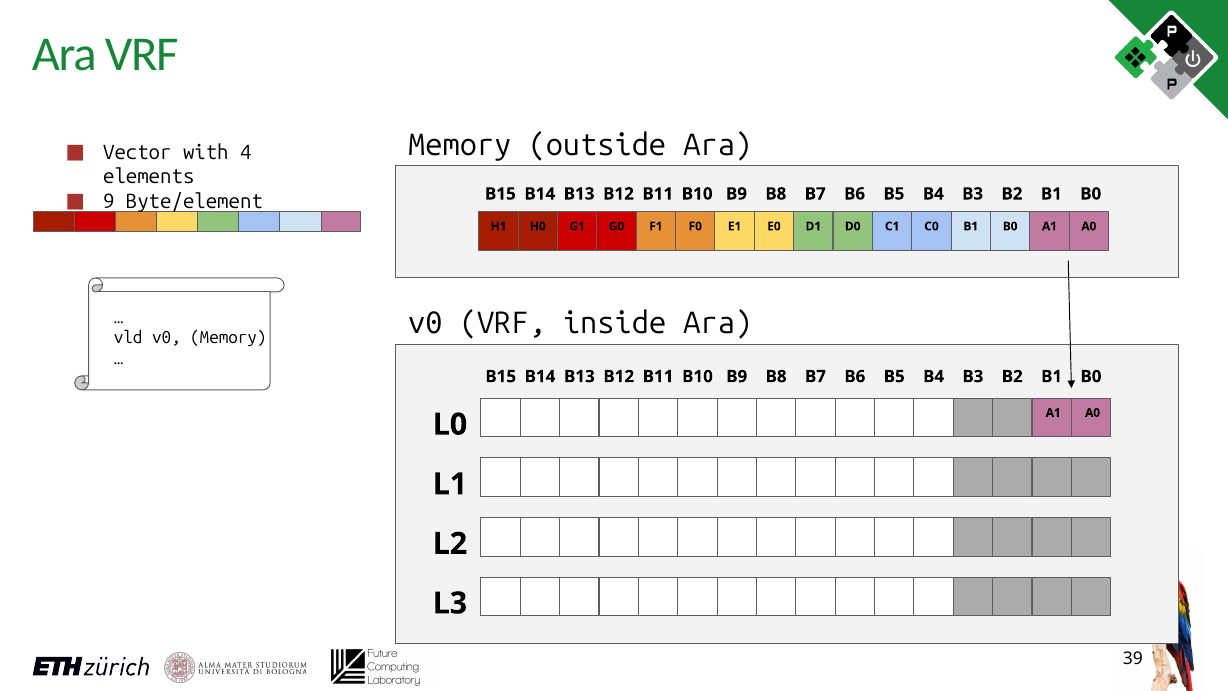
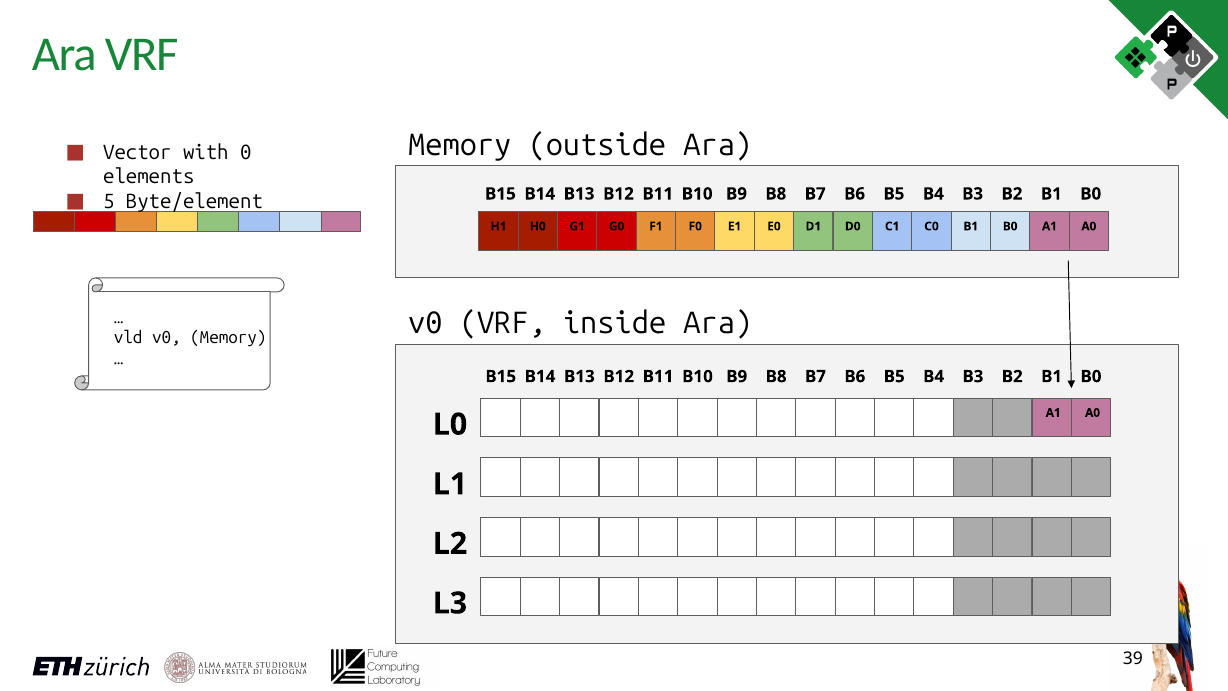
4: 4 -> 0 (246, 153)
9: 9 -> 5 (109, 202)
